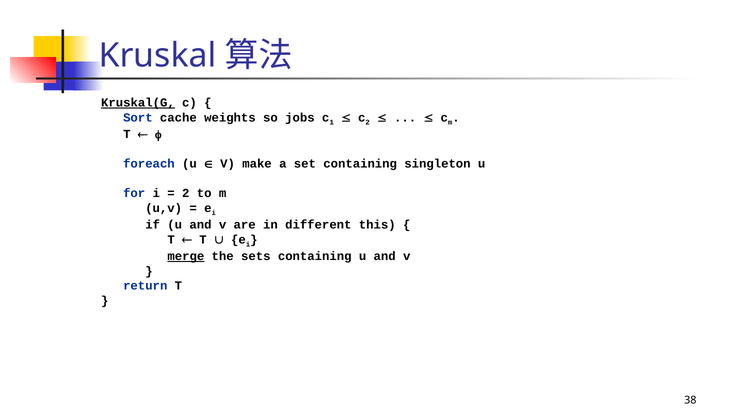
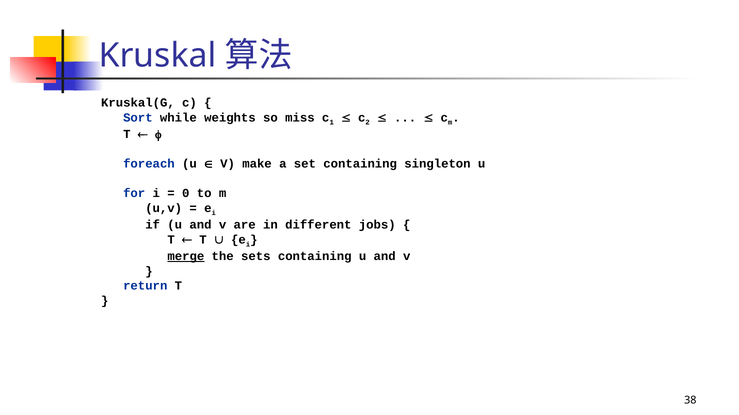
Kruskal(G underline: present -> none (138, 103)
cache: cache -> while (178, 118)
jobs: jobs -> miss (300, 118)
2: 2 -> 0 (186, 194)
this: this -> jobs (377, 225)
